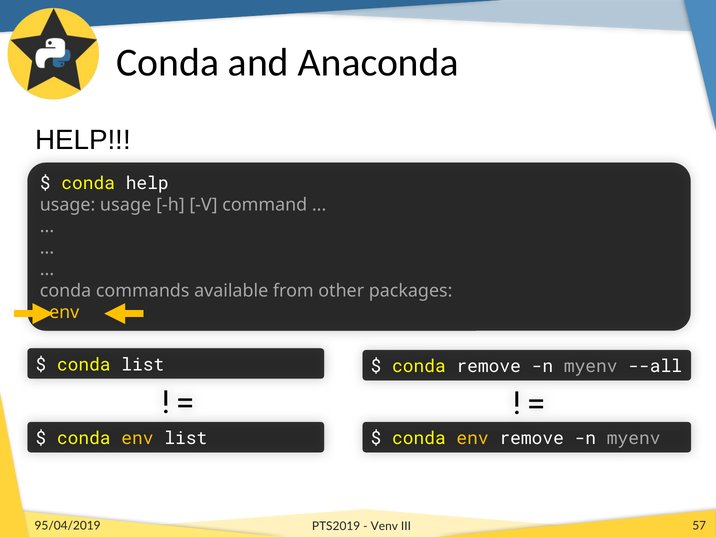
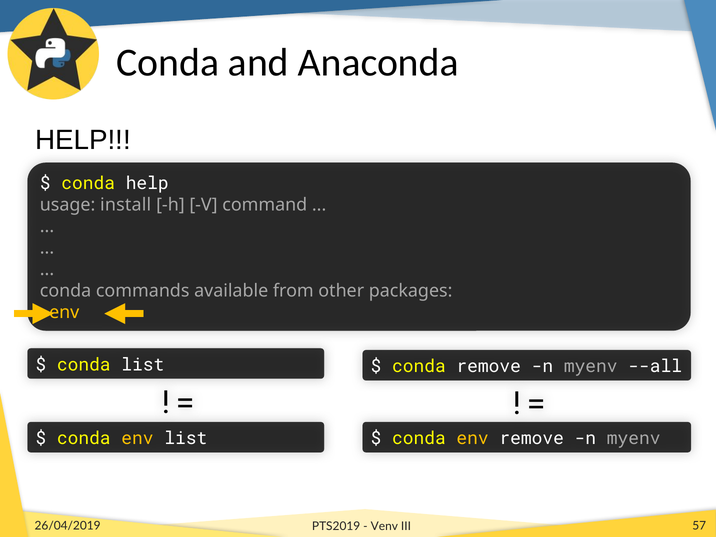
usage usage: usage -> install (126, 205)
95/04/2019: 95/04/2019 -> 26/04/2019 (68, 526)
